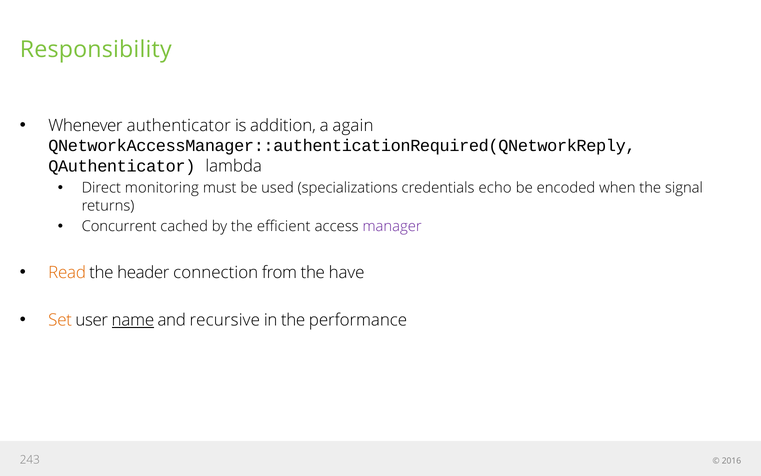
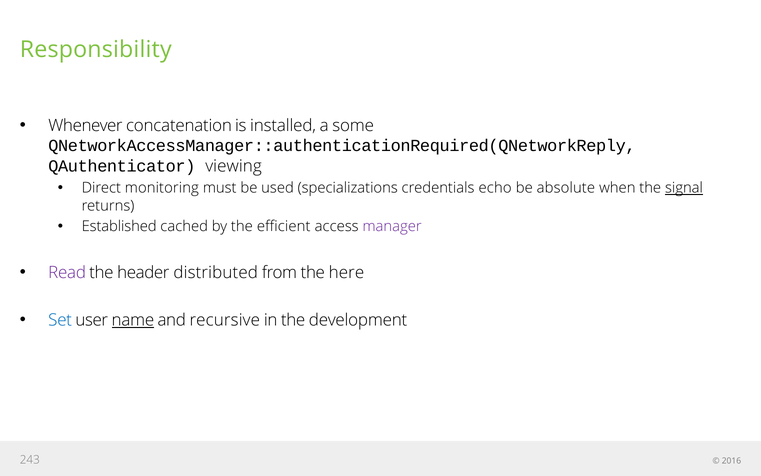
authenticator: authenticator -> concatenation (179, 125)
addition: addition -> installed (283, 125)
again: again -> some (353, 125)
lambda: lambda -> viewing (234, 166)
encoded: encoded -> absolute (566, 188)
signal underline: none -> present (684, 188)
Concurrent: Concurrent -> Established (119, 226)
Read colour: orange -> purple (67, 273)
connection: connection -> distributed (216, 273)
have: have -> here (346, 273)
Set colour: orange -> blue (60, 320)
performance: performance -> development (358, 320)
